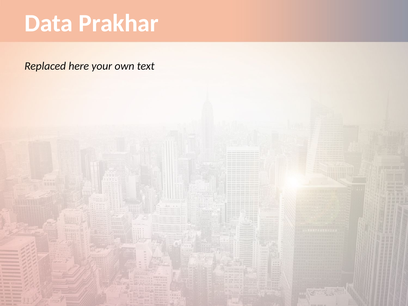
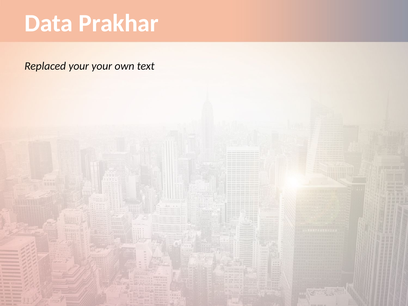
Replaced here: here -> your (79, 66)
